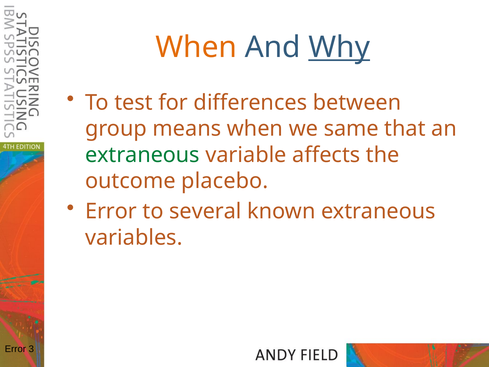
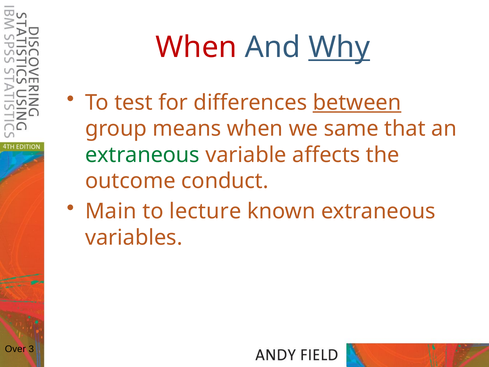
When colour: orange -> red (196, 47)
between underline: none -> present (357, 103)
placebo: placebo -> conduct (225, 181)
Error: Error -> Main (111, 211)
several: several -> lecture (205, 211)
Error: Error -> Over (15, 349)
